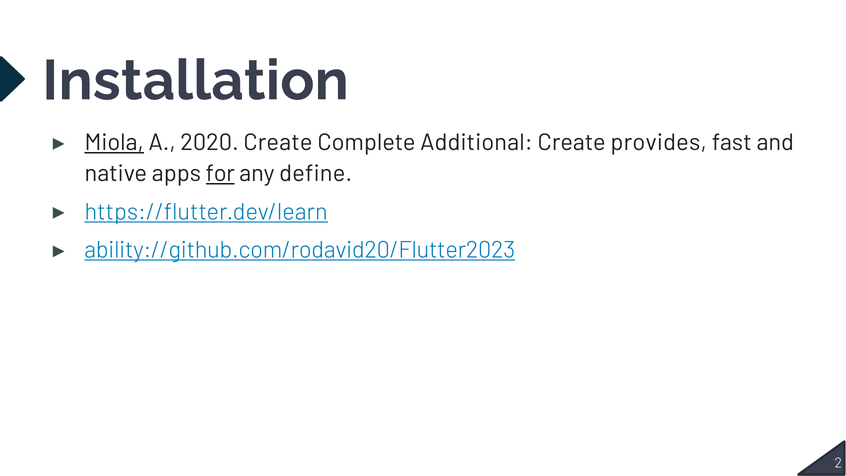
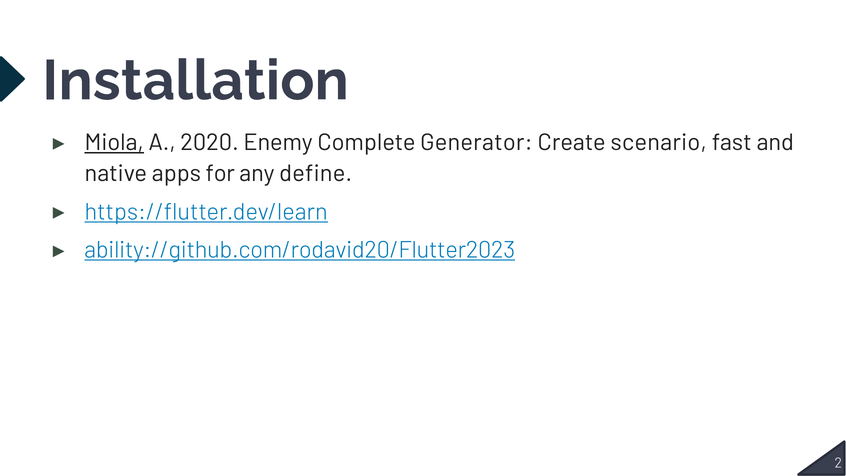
2020 Create: Create -> Enemy (278, 143)
Additional: Additional -> Generator (476, 143)
provides: provides -> scenario (659, 143)
for underline: present -> none (220, 174)
